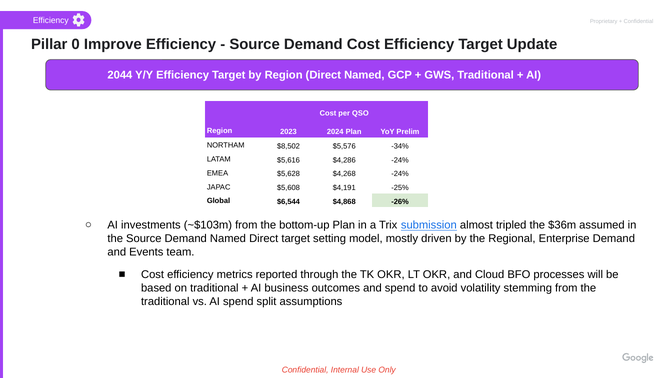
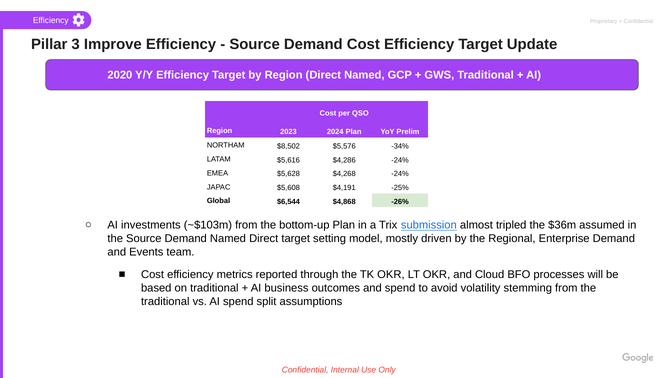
0: 0 -> 3 (76, 44)
2044: 2044 -> 2020 (120, 75)
